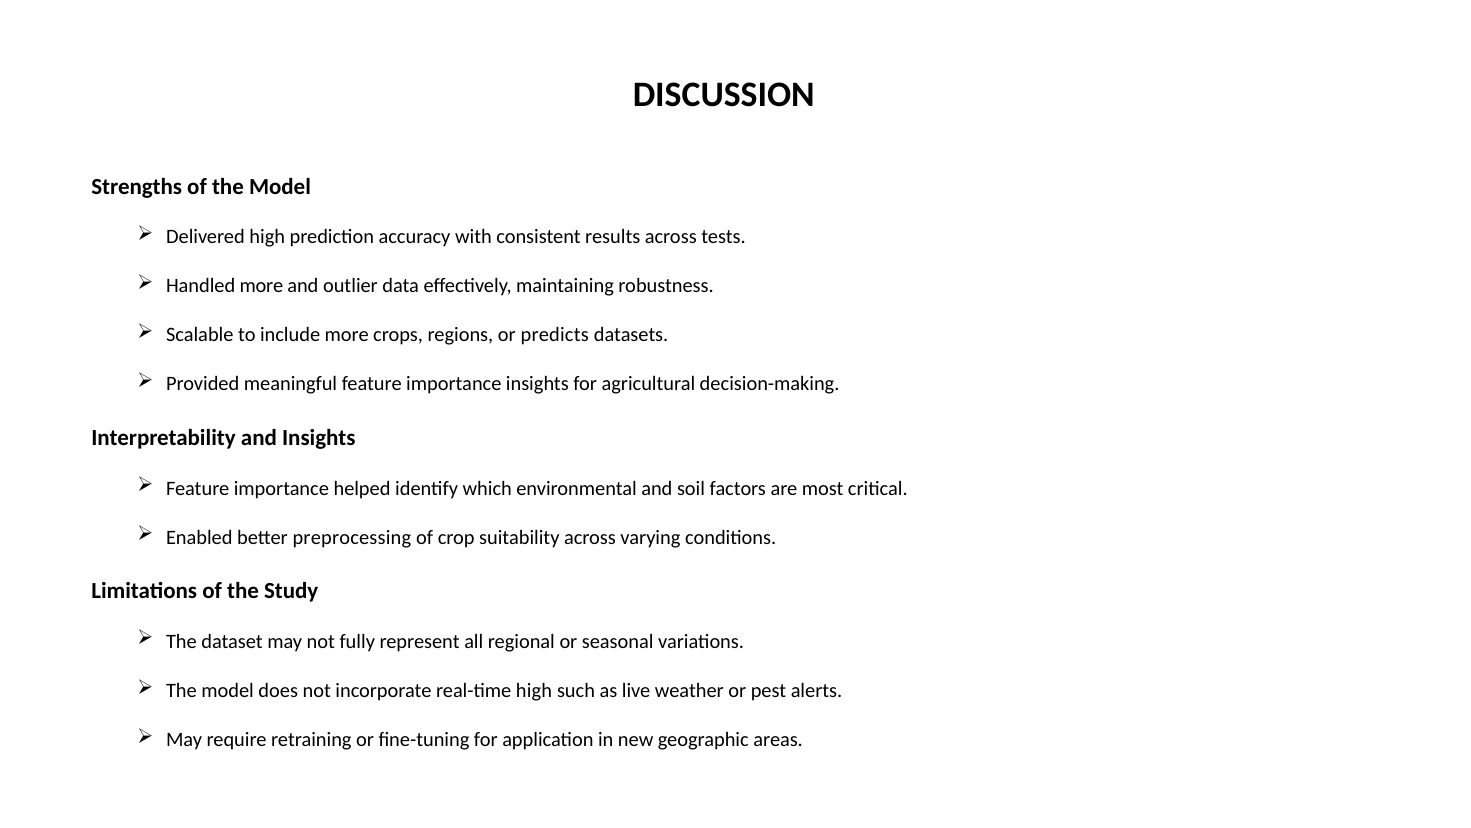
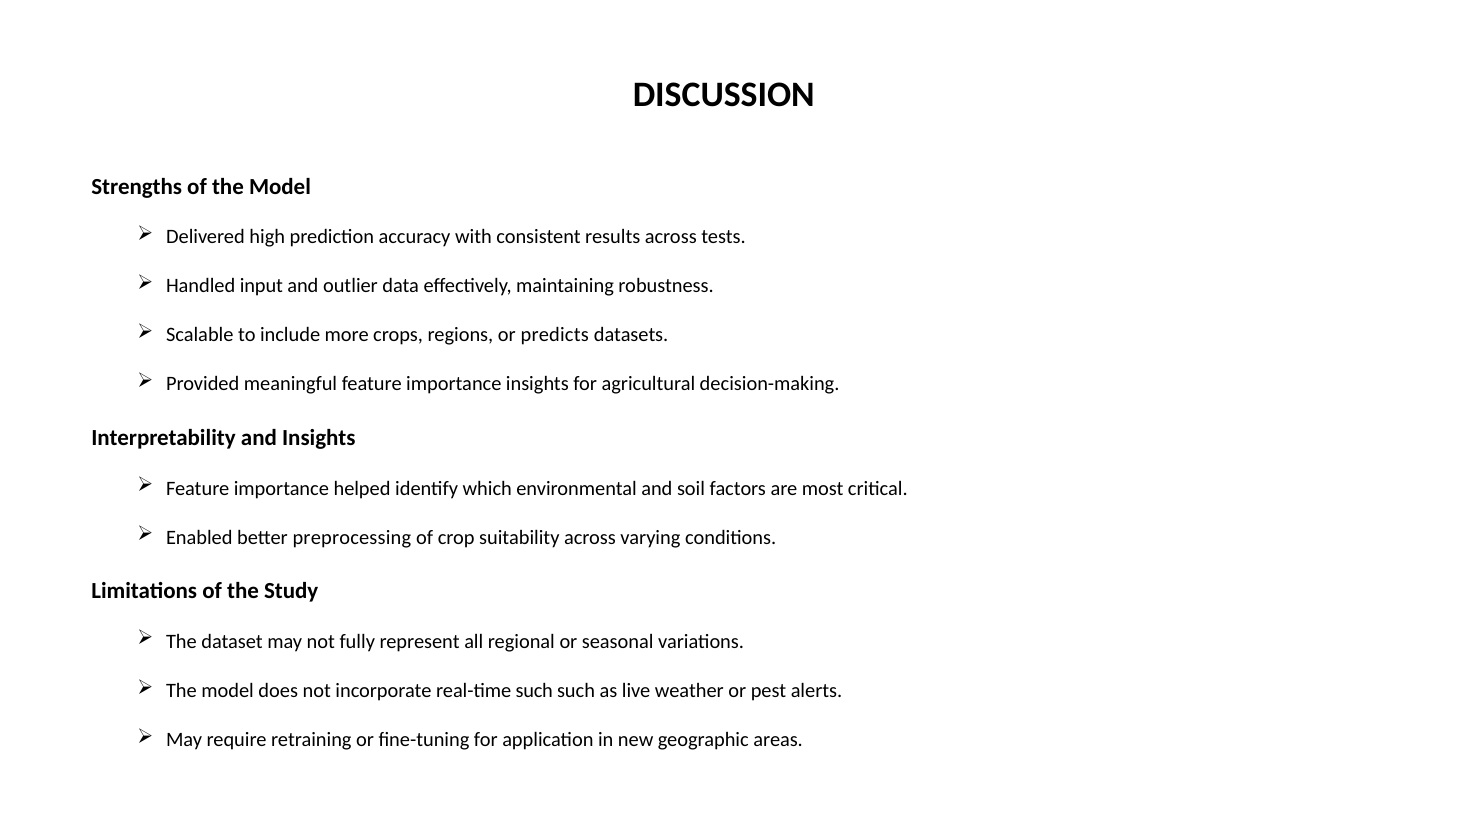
Handled more: more -> input (261, 286)
real-time high: high -> such (534, 690)
